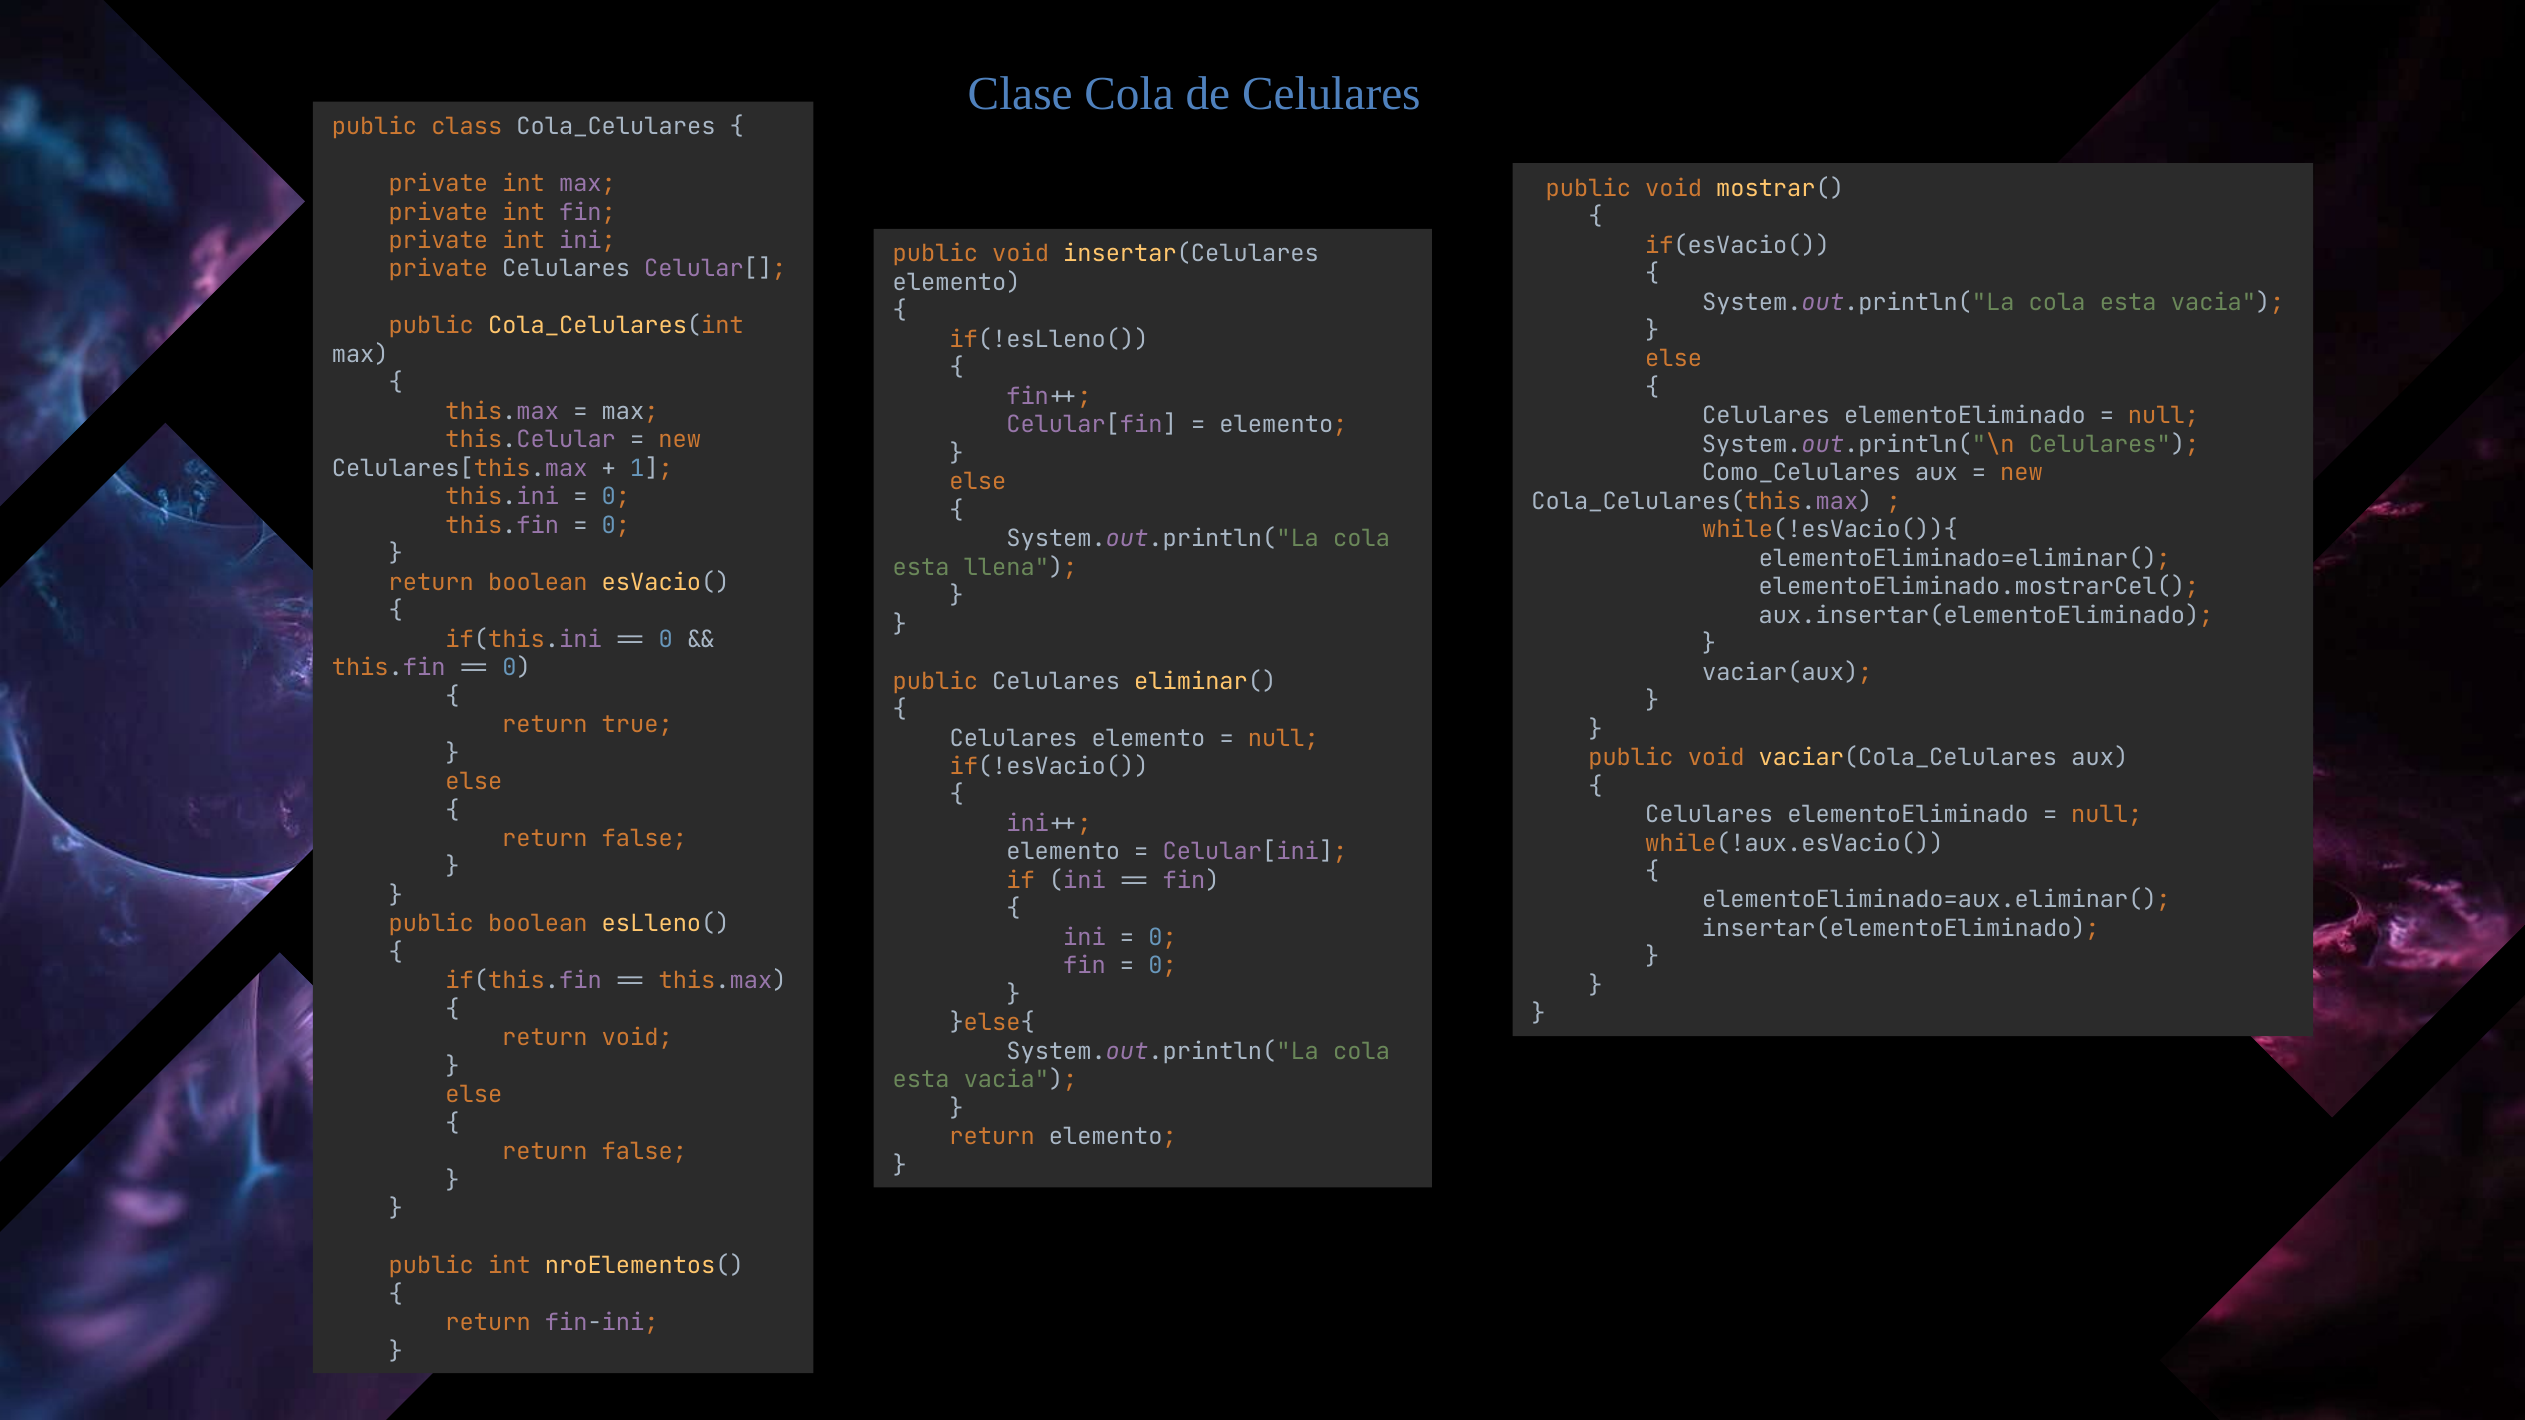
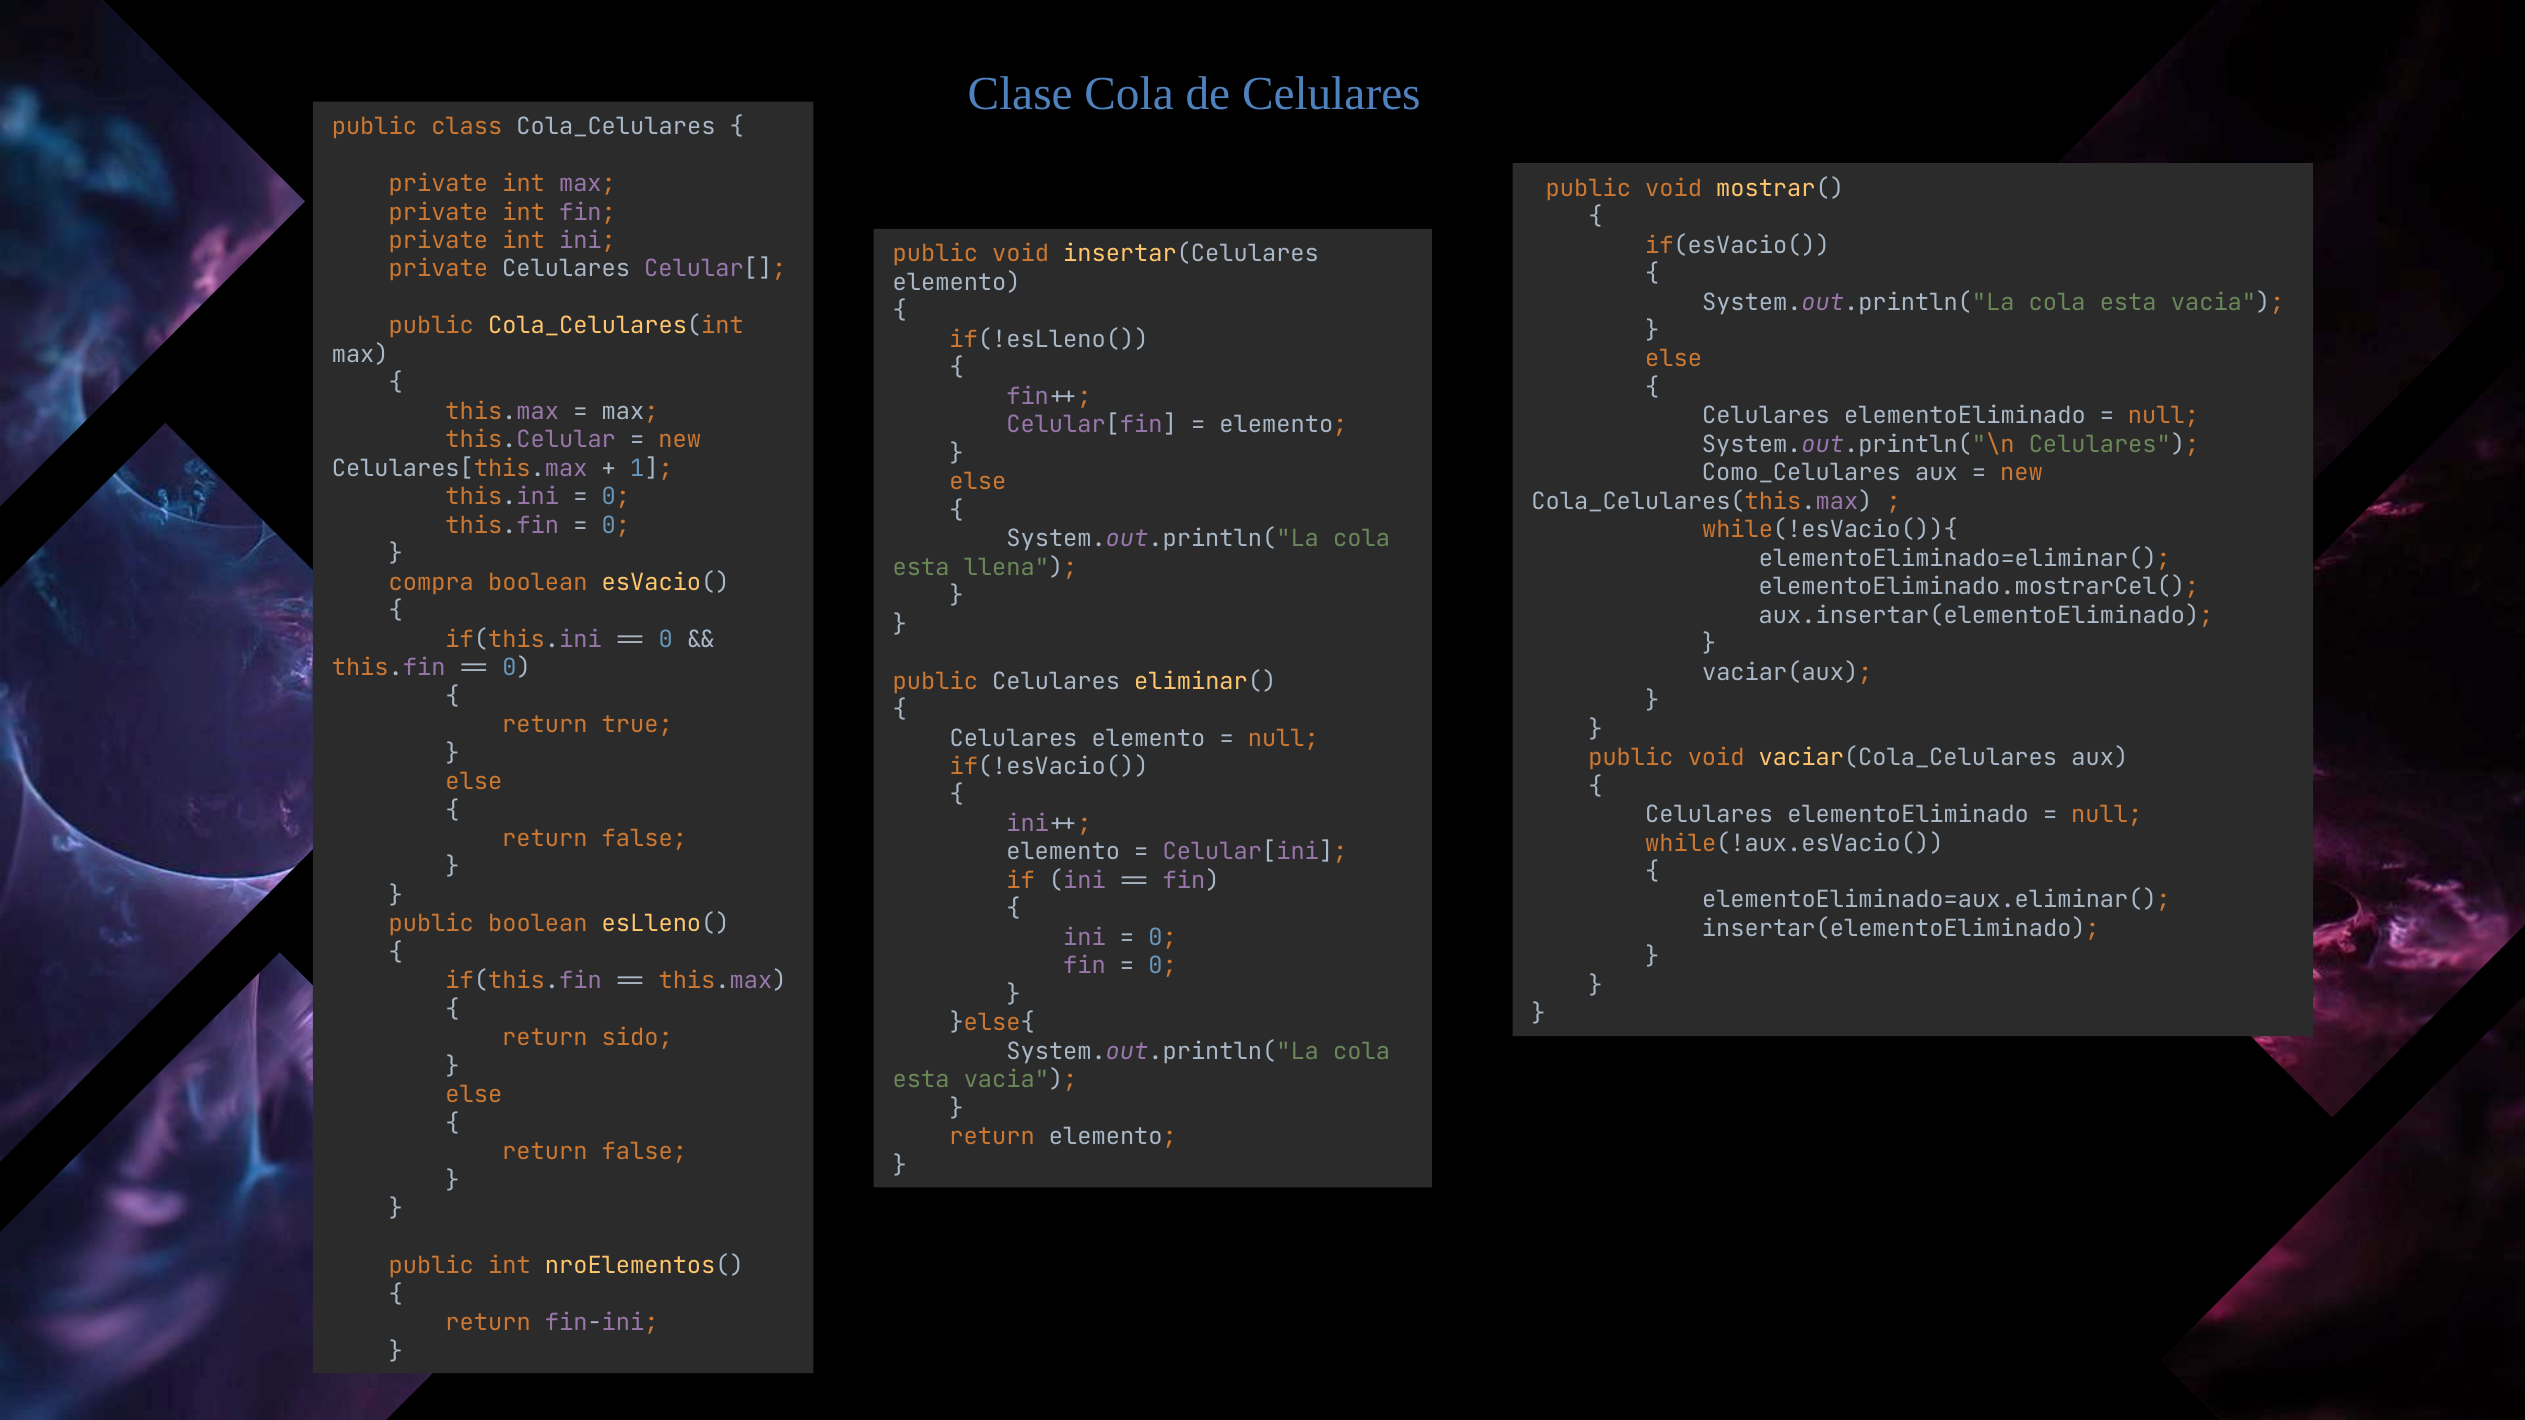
return: return -> compra (431, 583)
return void: void -> sido (637, 1038)
